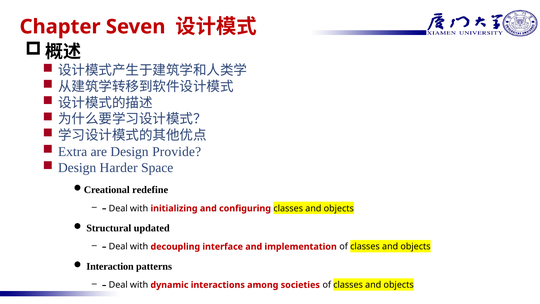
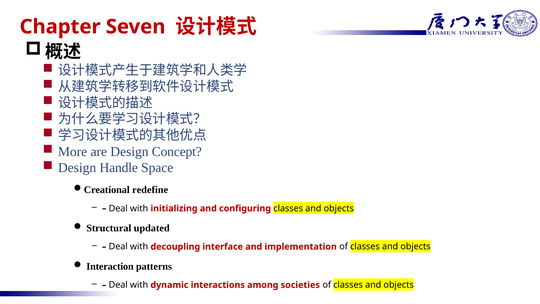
Extra: Extra -> More (73, 151)
Provide: Provide -> Concept (177, 151)
Harder: Harder -> Handle (119, 168)
